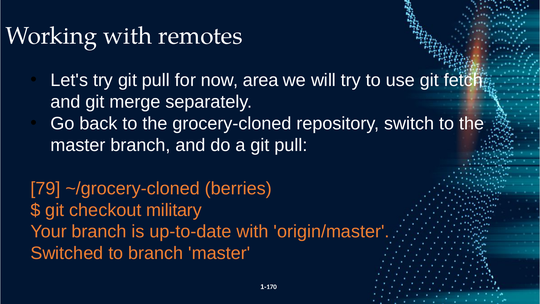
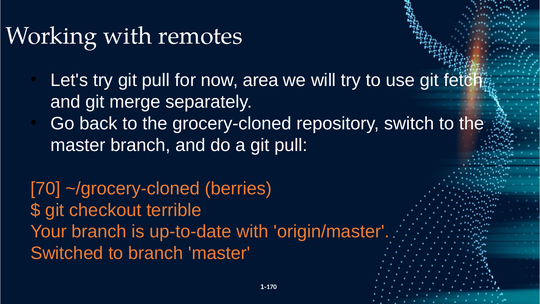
79: 79 -> 70 (45, 188)
military: military -> terrible (174, 210)
